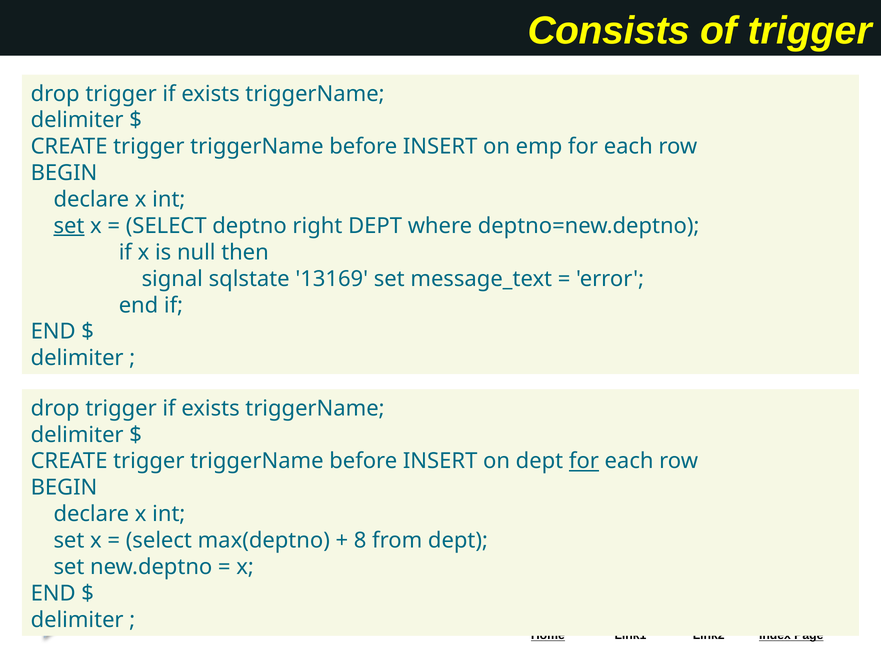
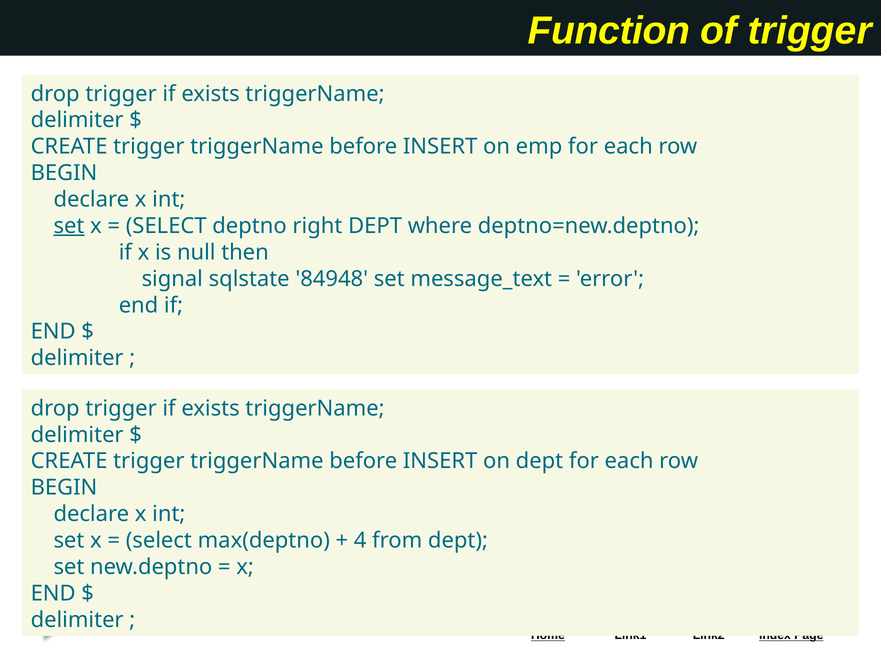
Consists: Consists -> Function (609, 31)
13169: 13169 -> 84948 (332, 279)
for underline: present -> none (584, 461)
8: 8 -> 4 (360, 540)
